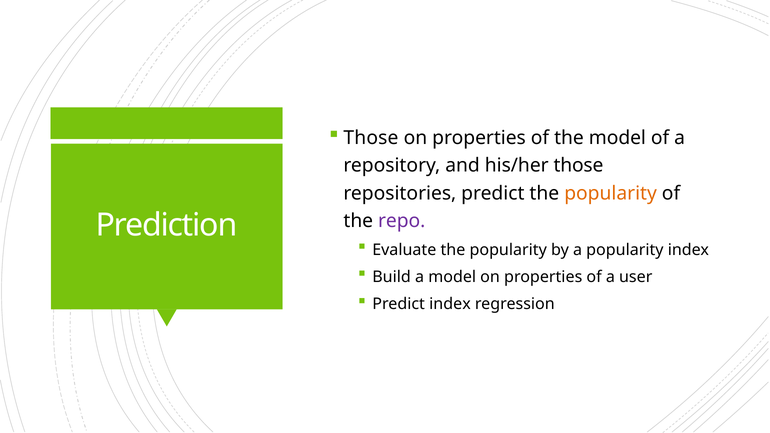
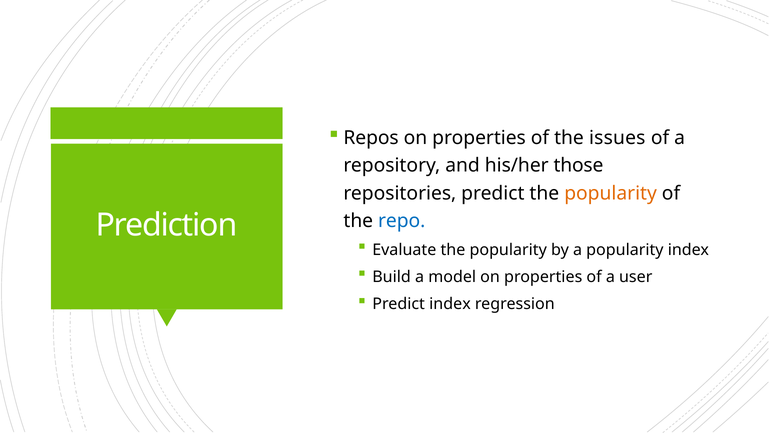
Those: Those -> Repos (371, 138)
the model: model -> issues (617, 138)
repo colour: purple -> blue (402, 221)
